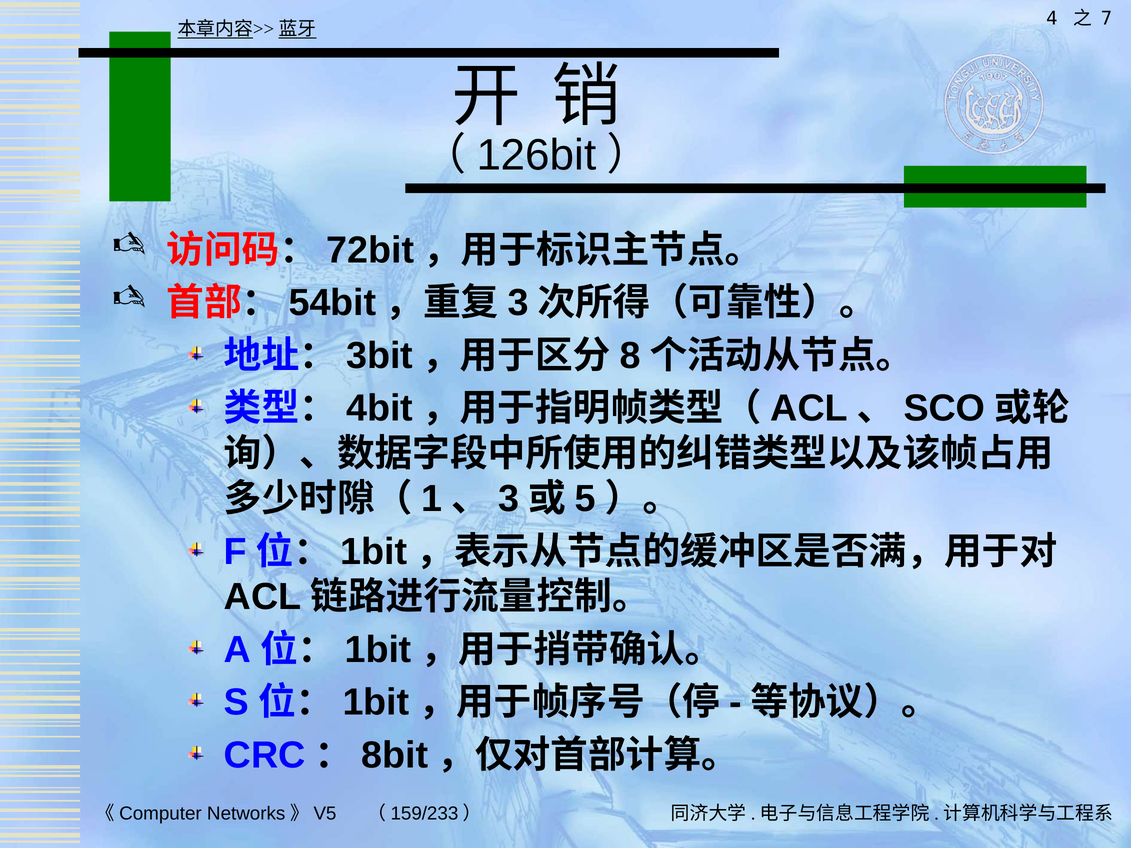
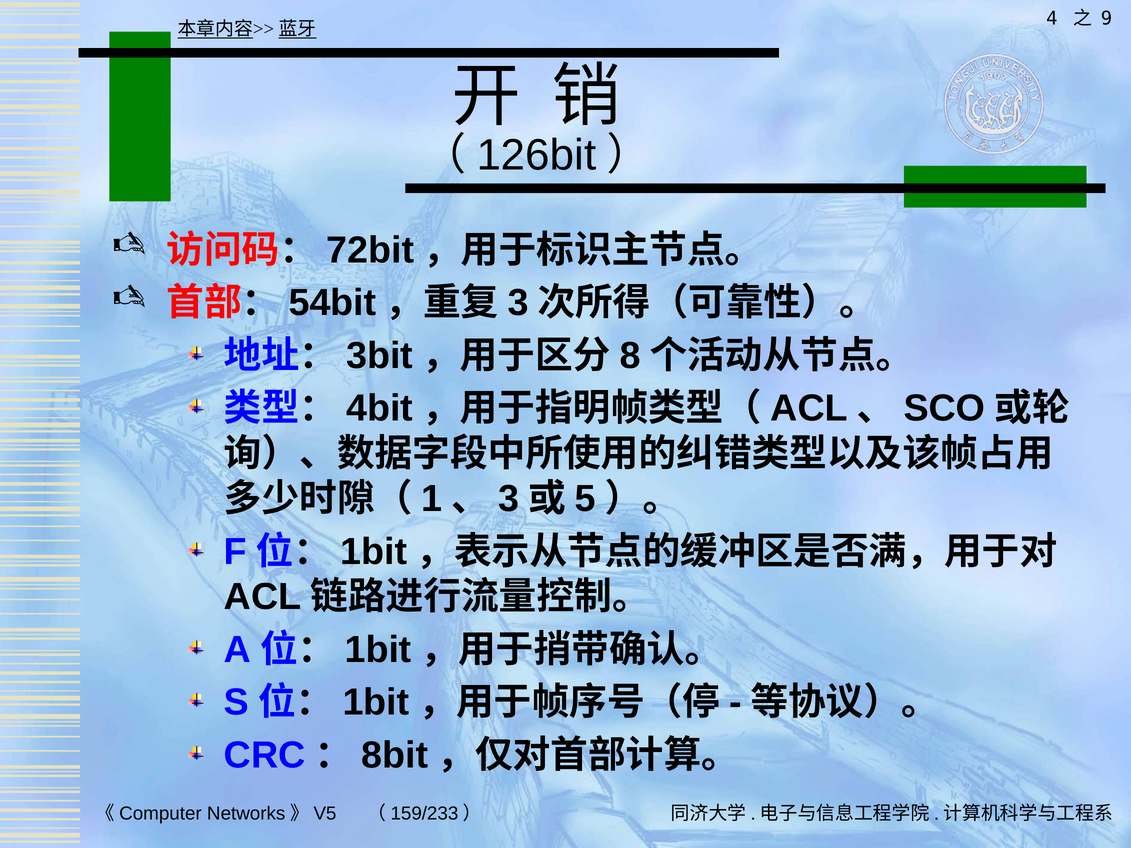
7: 7 -> 9 (1106, 18)
